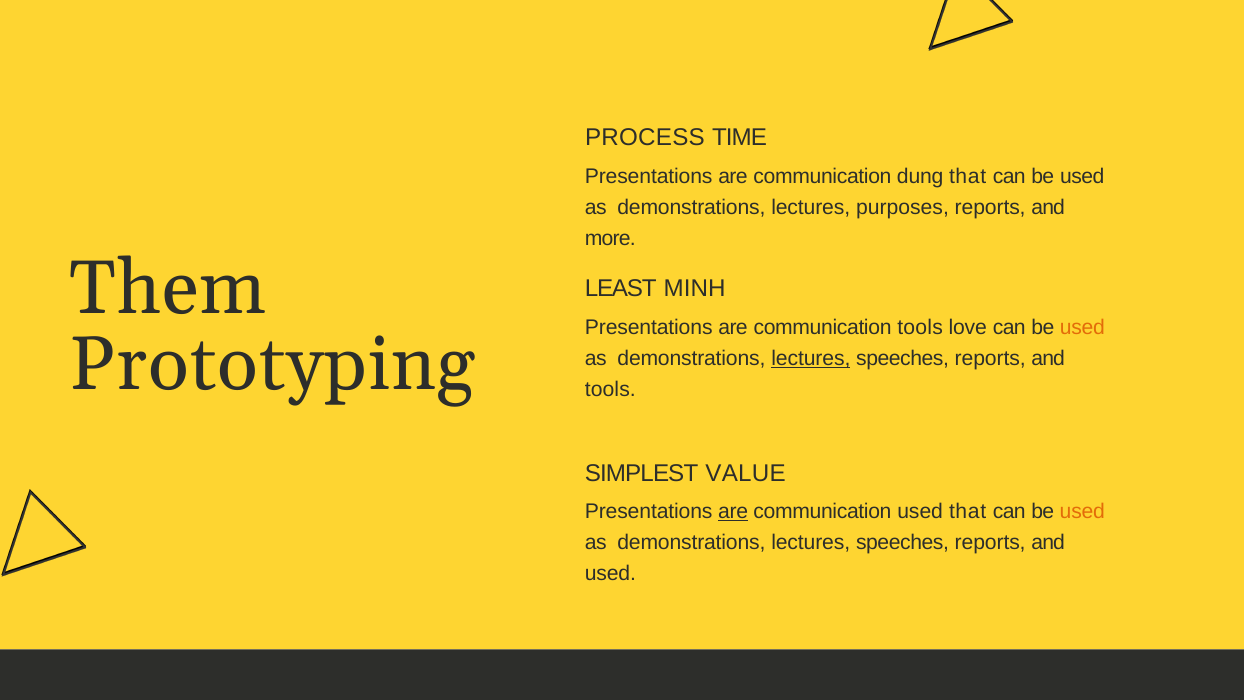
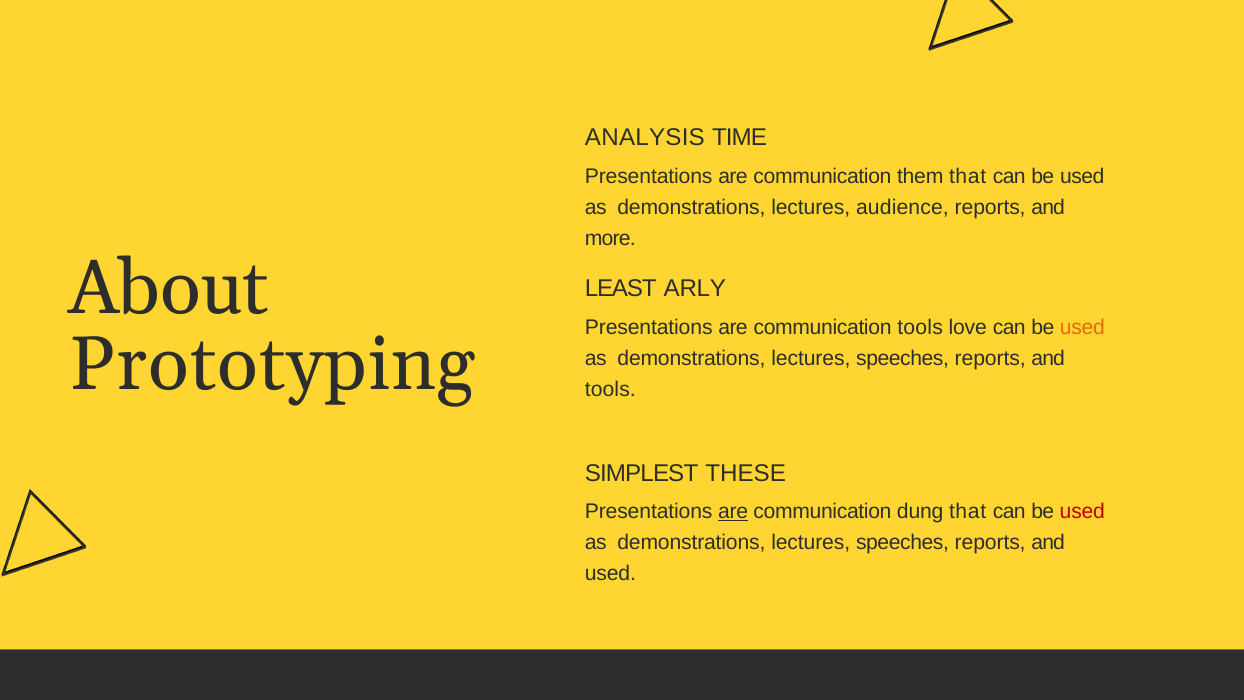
PROCESS: PROCESS -> ANALYSIS (645, 138)
dung: dung -> them (920, 176)
purposes: purposes -> audience (902, 207)
Them: Them -> About (169, 289)
MINH: MINH -> ARLY (695, 289)
lectures underline: present -> none (811, 358)
VALUE: VALUE -> THESE (746, 473)
communication used: used -> dung (920, 511)
used colour: orange -> red (1082, 511)
